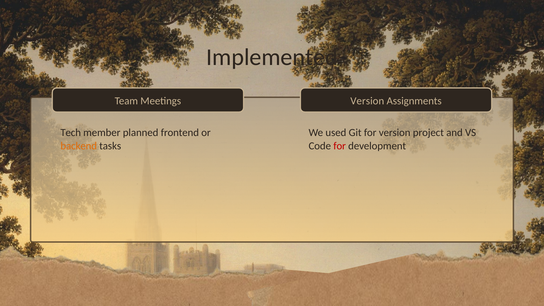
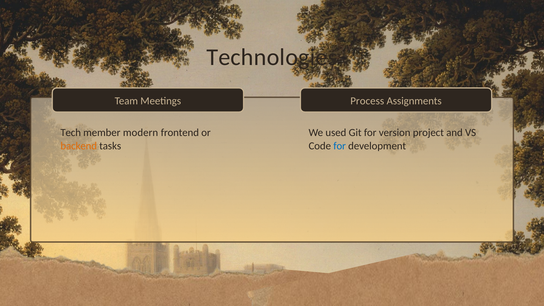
Implemented: Implemented -> Technologies (272, 57)
Version: Version -> Process (367, 101)
planned: planned -> modern (141, 132)
for colour: red -> blue (340, 146)
